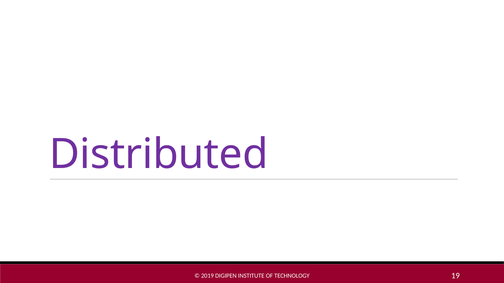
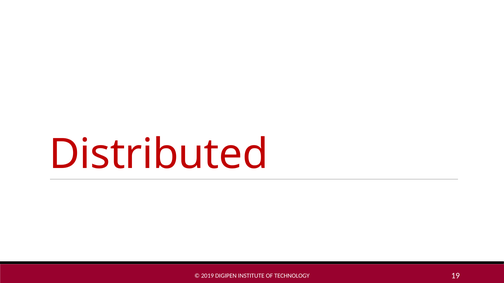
Distributed colour: purple -> red (159, 154)
